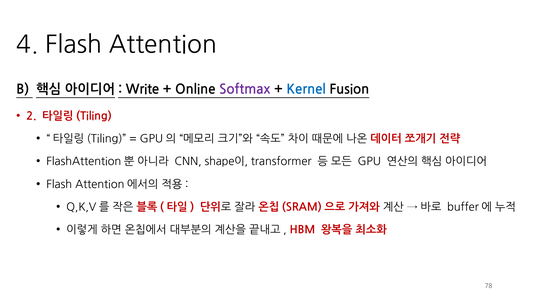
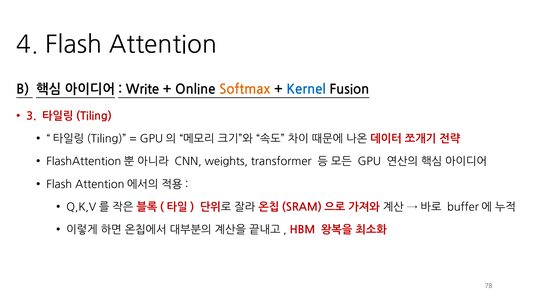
Softmax colour: purple -> orange (245, 89)
2: 2 -> 3 (31, 116)
shape이: shape이 -> weights (226, 161)
